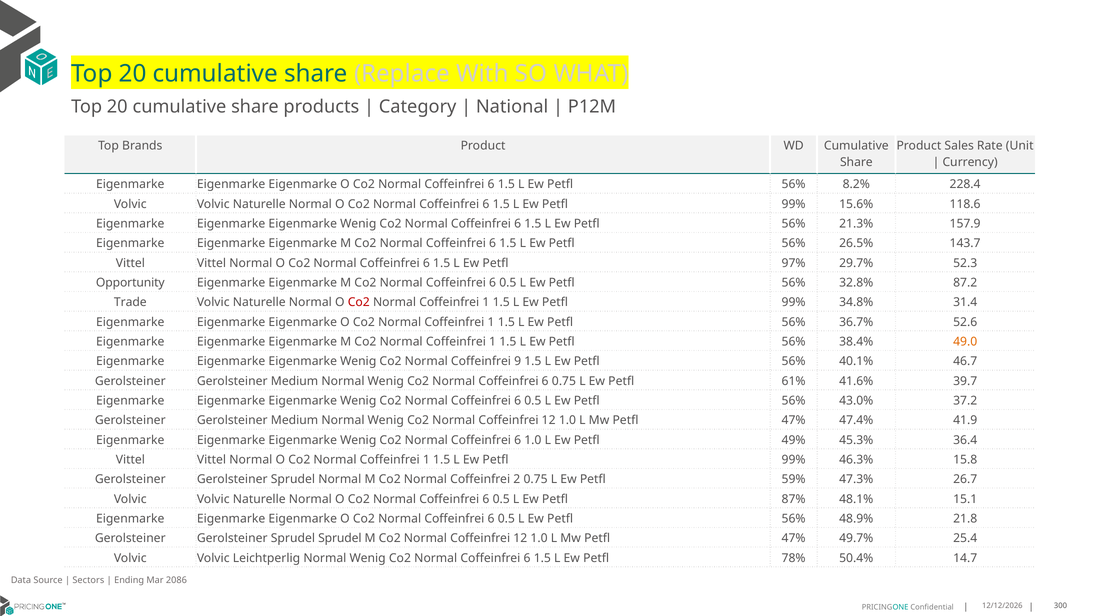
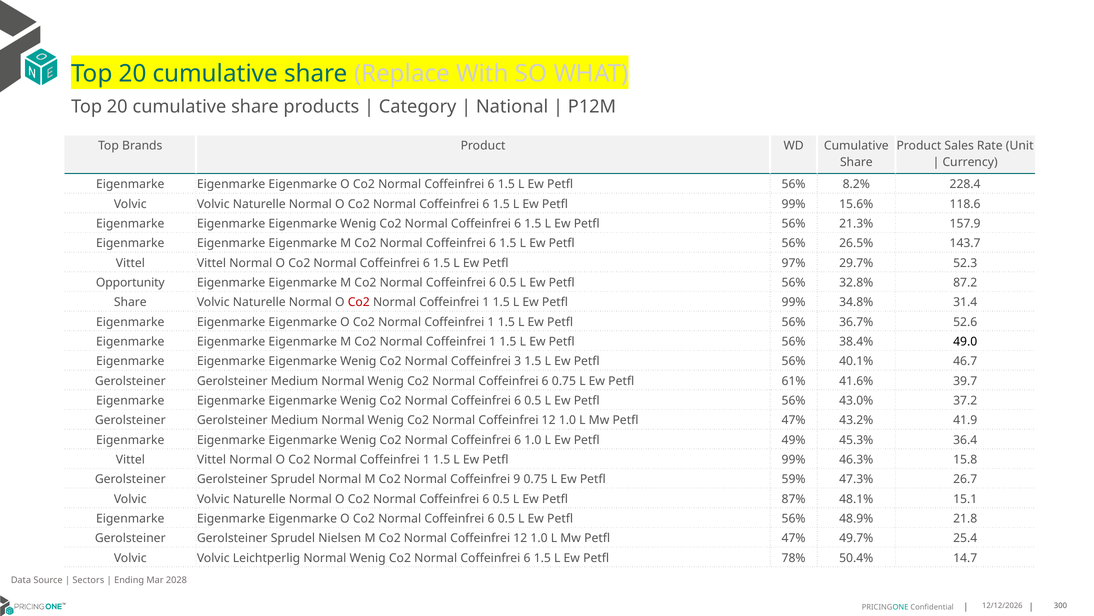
Trade: Trade -> Share (130, 302)
49.0 colour: orange -> black (965, 341)
9: 9 -> 3 (518, 361)
47.4%: 47.4% -> 43.2% (856, 420)
2: 2 -> 9 (517, 479)
Sprudel Sprudel: Sprudel -> Nielsen (340, 538)
2086: 2086 -> 2028 (176, 580)
